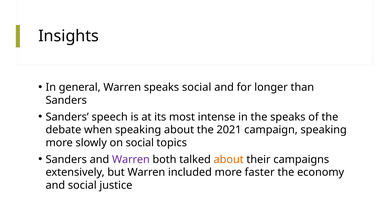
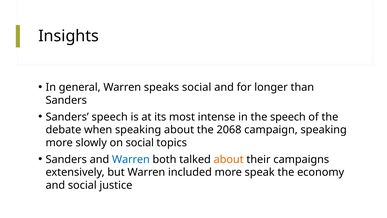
the speaks: speaks -> speech (288, 117)
2021: 2021 -> 2068 (229, 130)
Warren colour: purple -> blue (131, 159)
faster: faster -> speak (260, 172)
